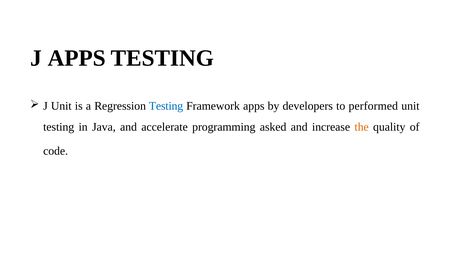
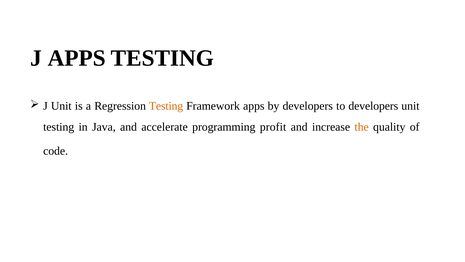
Testing colour: blue -> orange (166, 106)
to performed: performed -> developers (373, 106)
asked: asked -> profit (273, 127)
